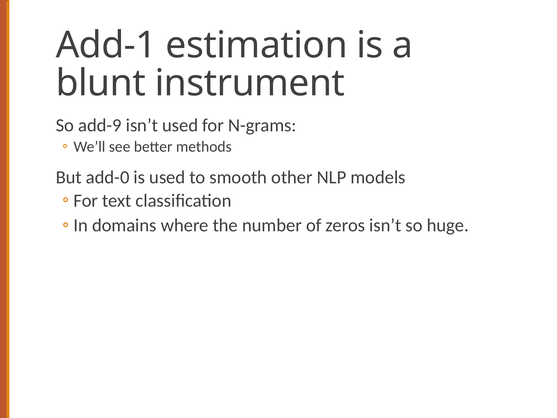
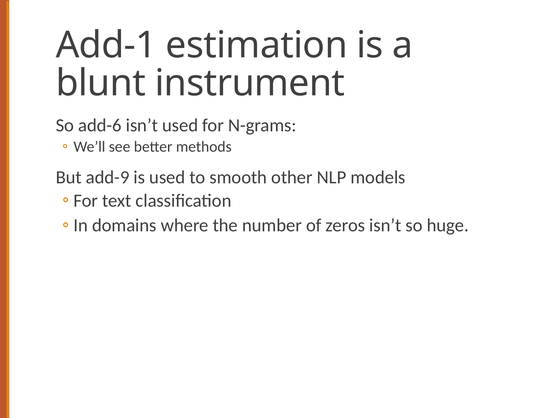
add-9: add-9 -> add-6 (100, 125)
add-0: add-0 -> add-9 (108, 177)
